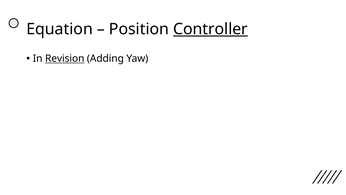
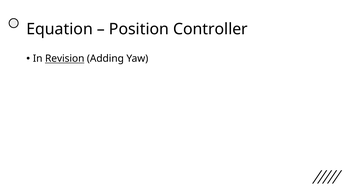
Controller underline: present -> none (210, 29)
